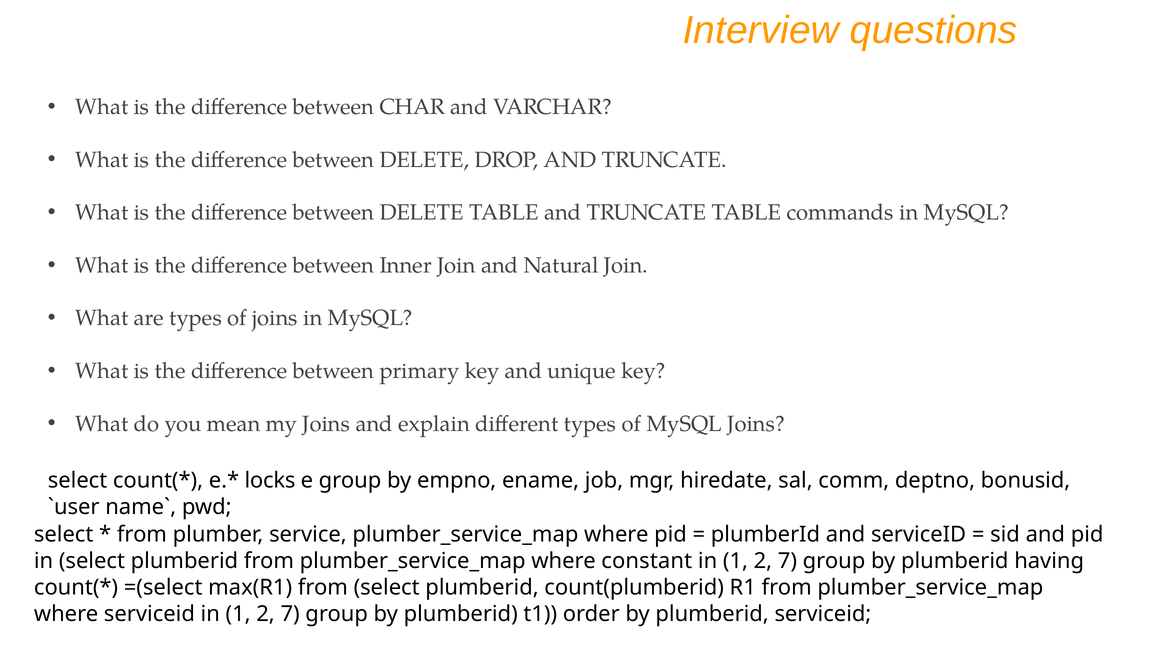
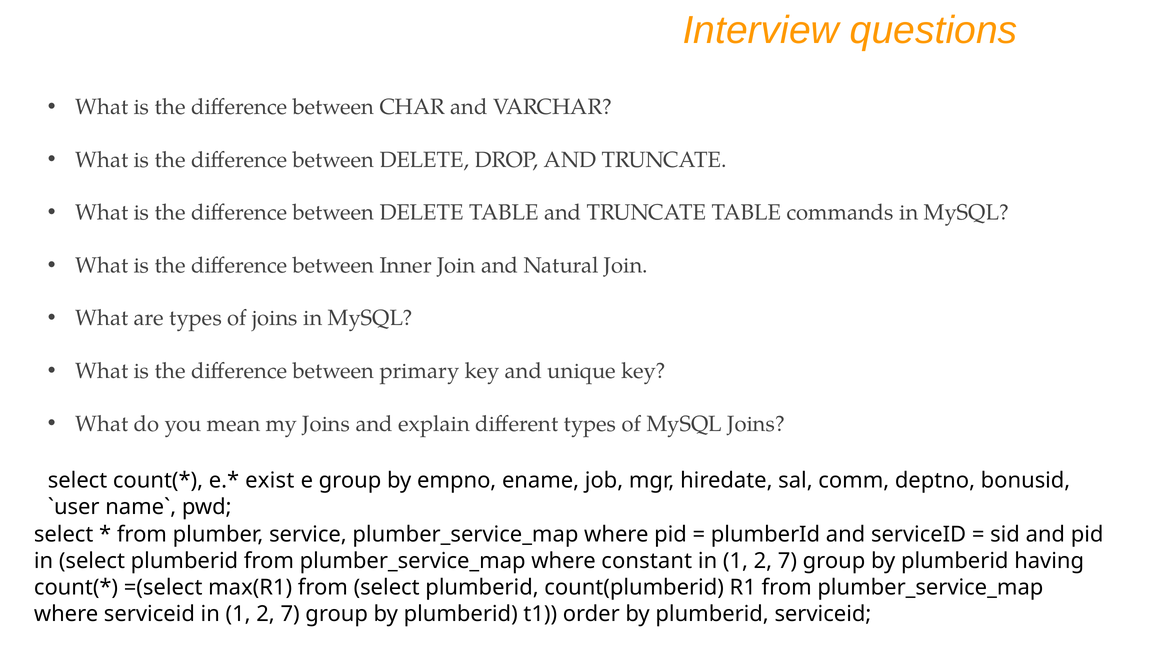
locks: locks -> exist (270, 481)
